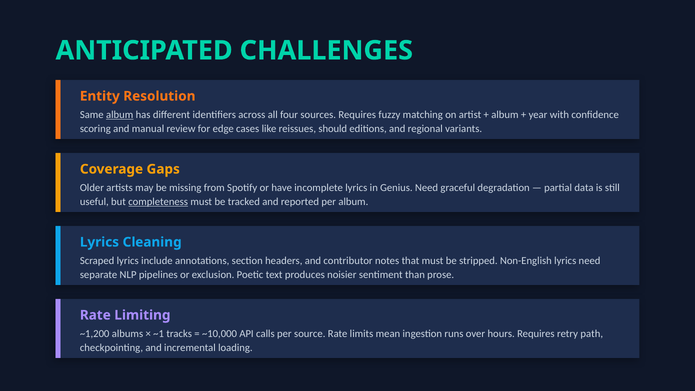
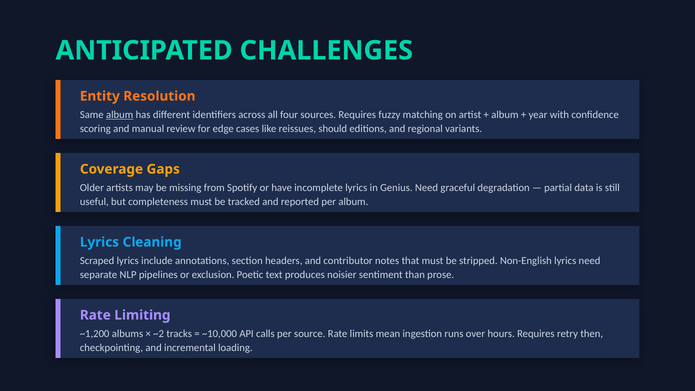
completeness underline: present -> none (158, 202)
~1: ~1 -> ~2 (159, 333)
path: path -> then (592, 333)
